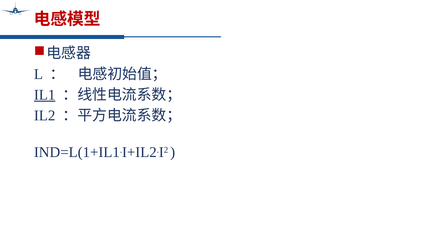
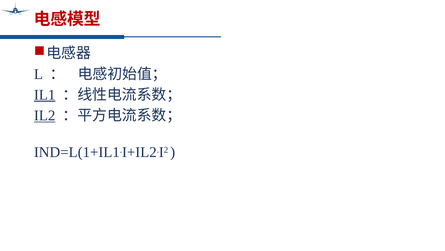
IL2 underline: none -> present (45, 115)
